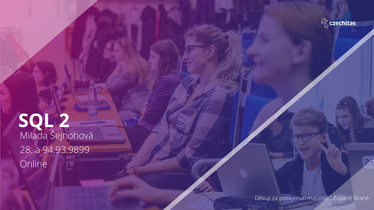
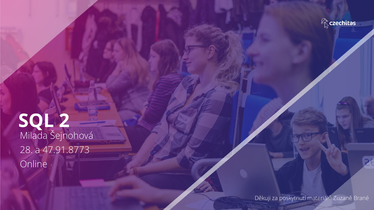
94.93.9899: 94.93.9899 -> 47.91.8773 (66, 150)
